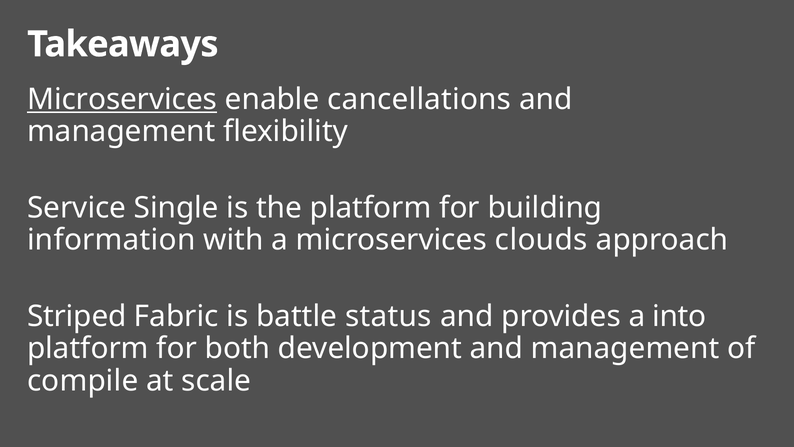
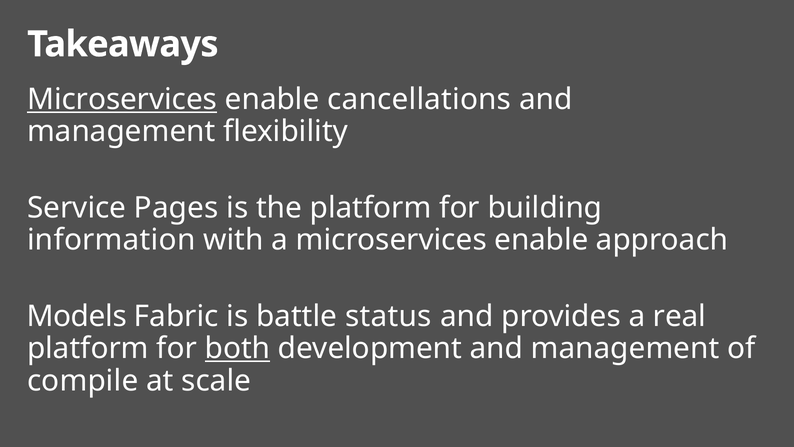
Single: Single -> Pages (176, 208)
a microservices clouds: clouds -> enable (541, 240)
Striped: Striped -> Models (77, 316)
into: into -> real (679, 316)
both underline: none -> present (237, 348)
